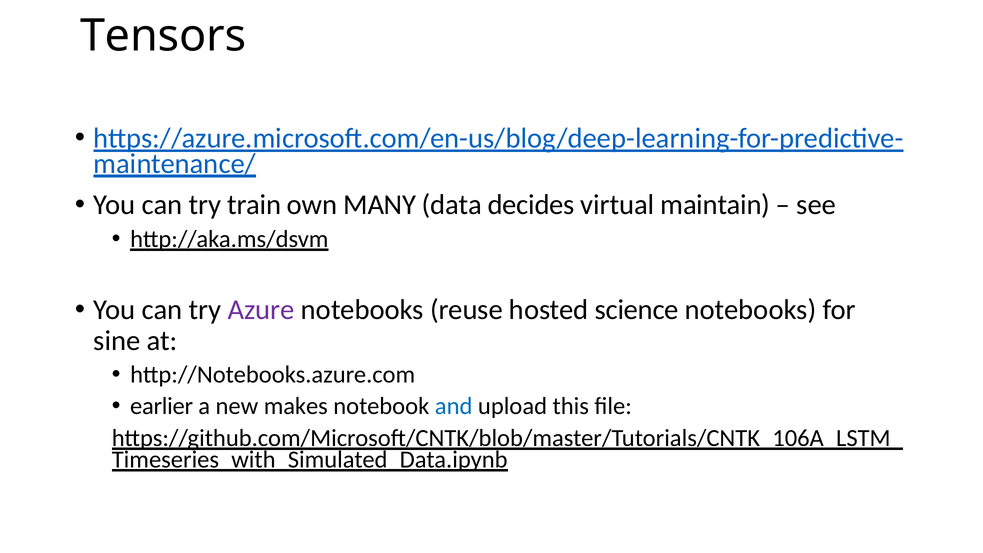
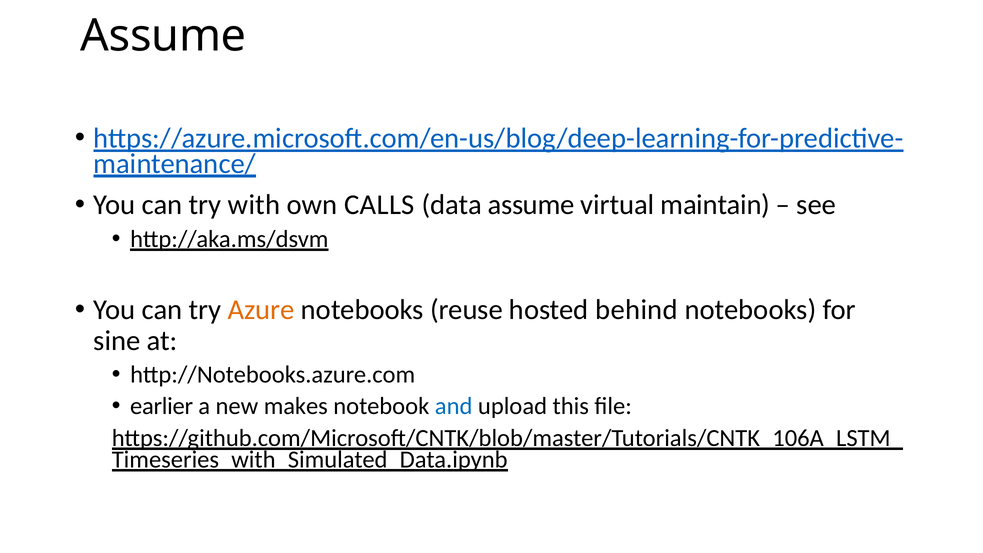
Tensors: Tensors -> Assume (163, 36)
train: train -> with (254, 205)
MANY: MANY -> CALLS (379, 205)
data decides: decides -> assume (531, 205)
Azure colour: purple -> orange (261, 310)
science: science -> behind (637, 310)
